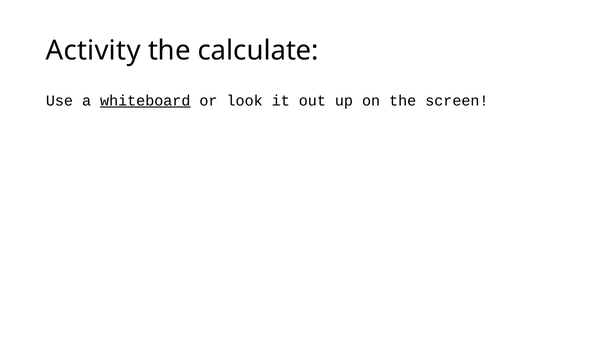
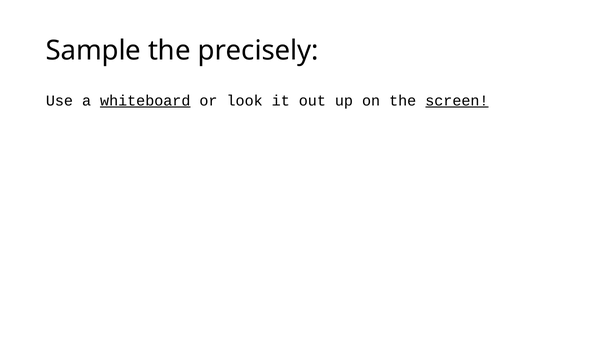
Activity: Activity -> Sample (93, 51)
calculate: calculate -> precisely (258, 51)
screen underline: none -> present (457, 100)
